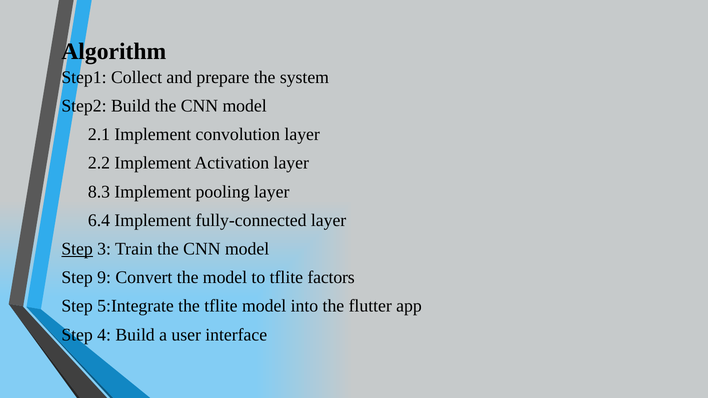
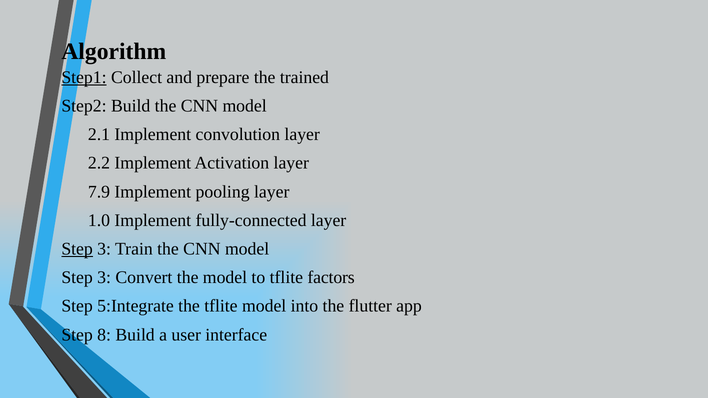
Step1 underline: none -> present (84, 77)
system: system -> trained (304, 77)
8.3: 8.3 -> 7.9 (99, 192)
6.4: 6.4 -> 1.0 (99, 220)
9: 9 -> 3 (104, 278)
4: 4 -> 8 (104, 335)
